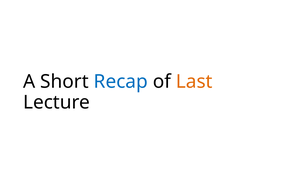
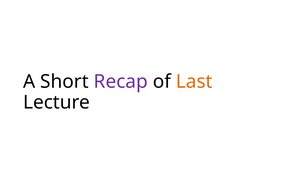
Recap colour: blue -> purple (121, 82)
